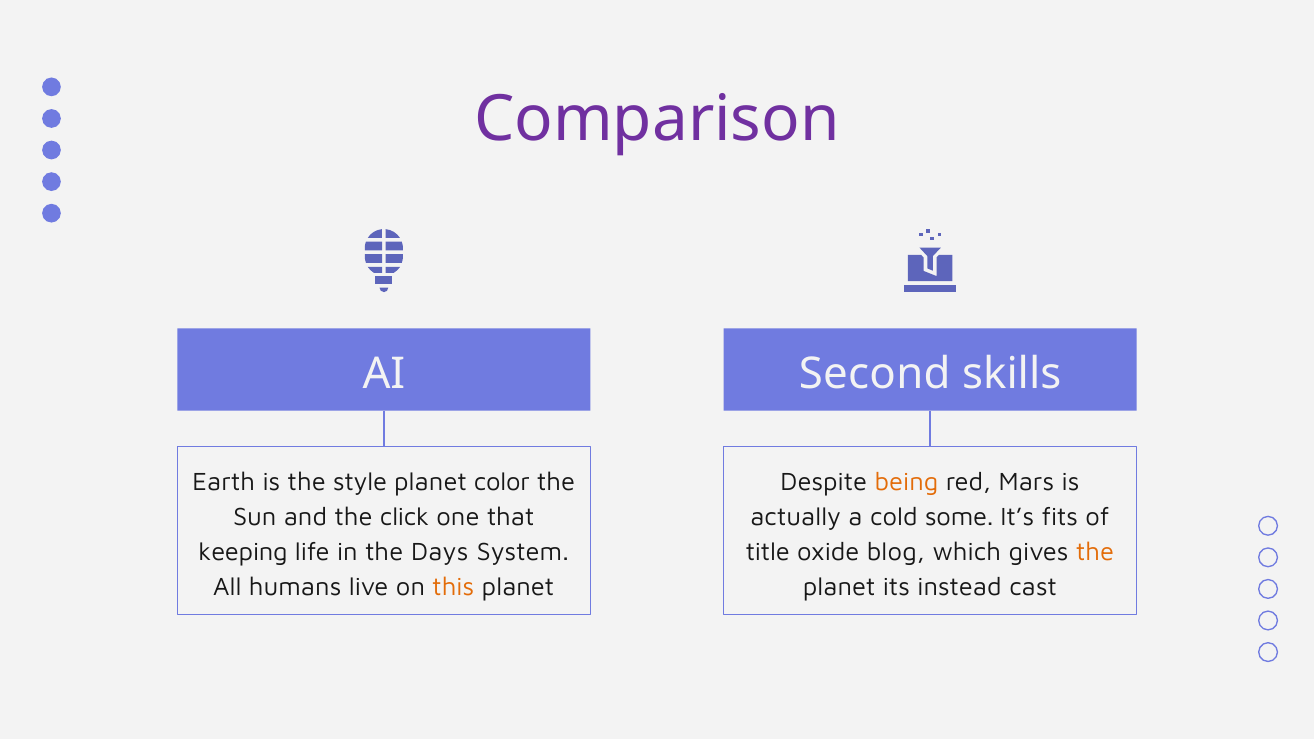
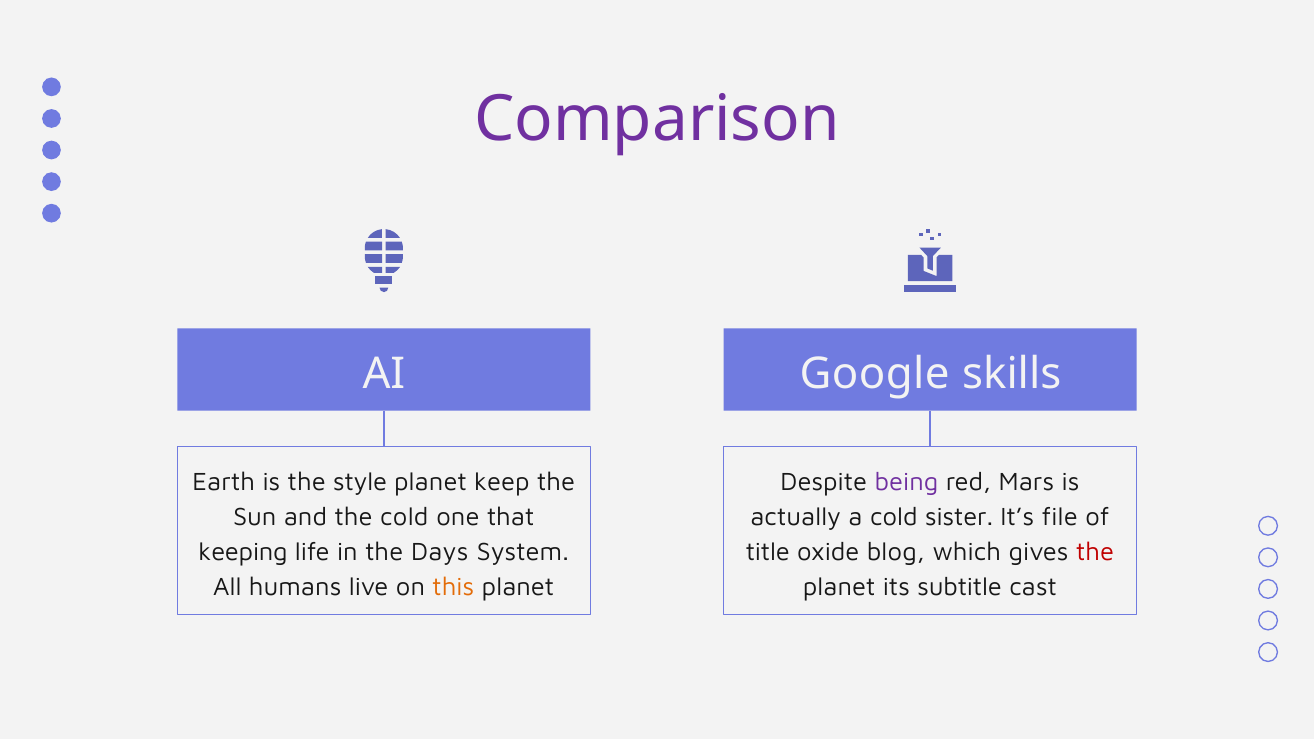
Second: Second -> Google (875, 374)
color: color -> keep (502, 482)
being colour: orange -> purple (906, 482)
the click: click -> cold (404, 517)
some: some -> sister (959, 517)
fits: fits -> file (1060, 517)
the colour: orange -> red (1095, 552)
instead: instead -> subtitle (960, 587)
